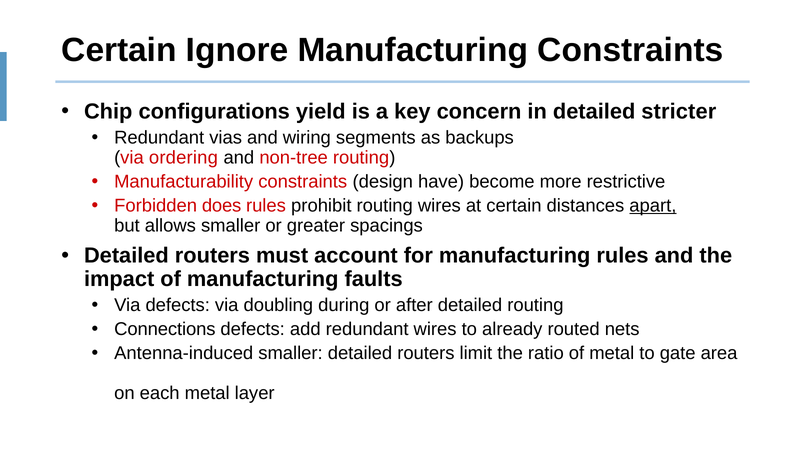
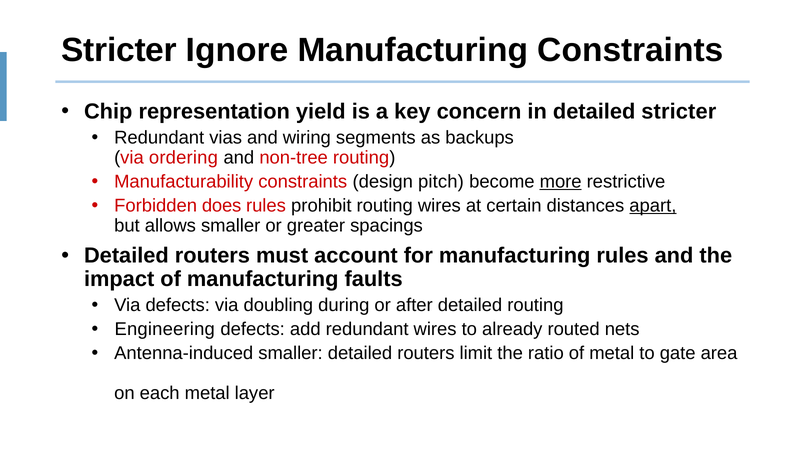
Certain: Certain -> Stricter (119, 50)
configurations: configurations -> representation (214, 112)
have: have -> pitch (441, 181)
more underline: none -> present (561, 181)
Connections: Connections -> Engineering (165, 329)
